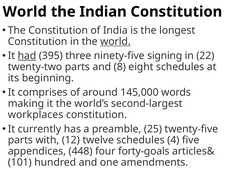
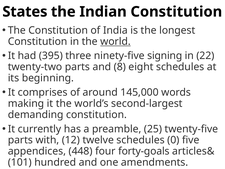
World: World -> States (25, 12)
had underline: present -> none (27, 56)
workplaces: workplaces -> demanding (36, 114)
4: 4 -> 0 (173, 140)
